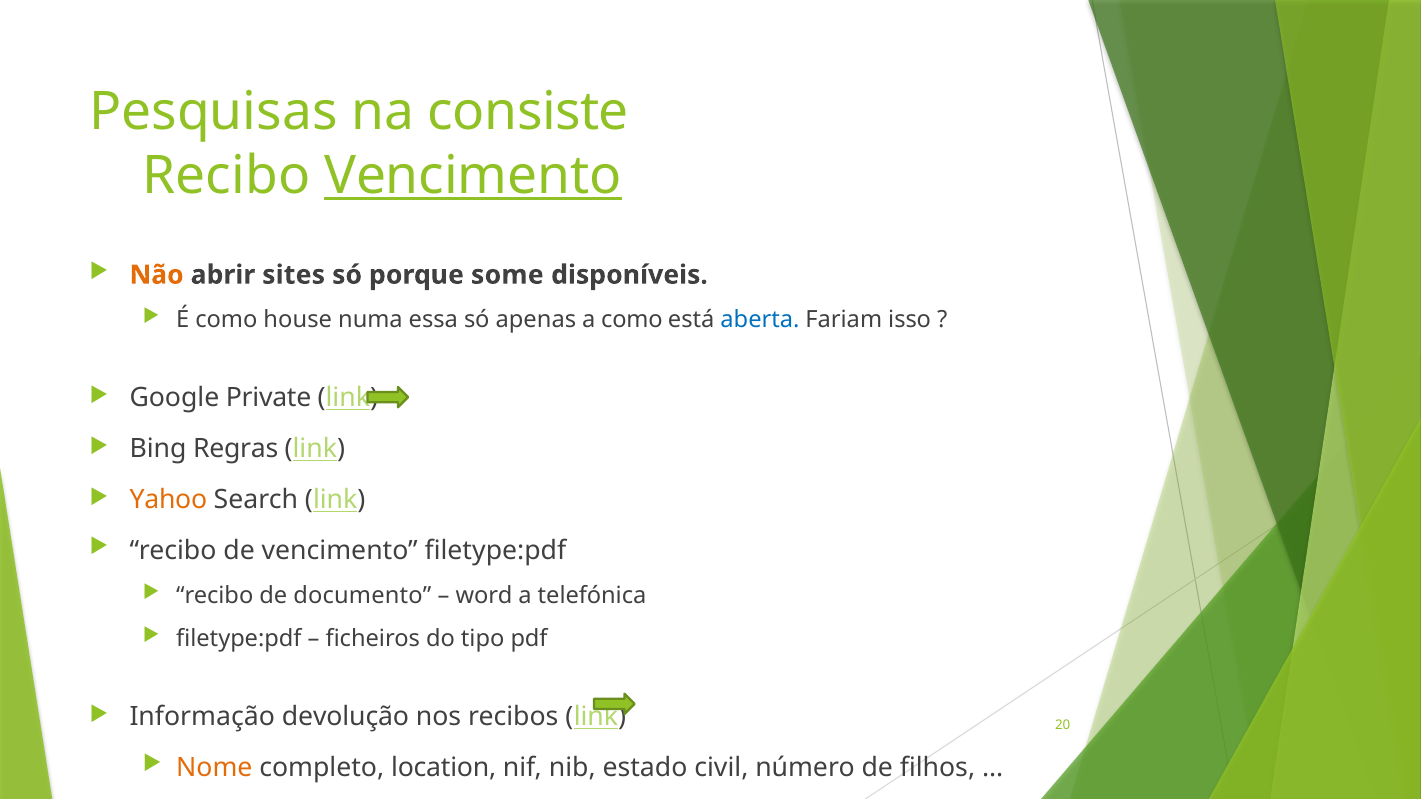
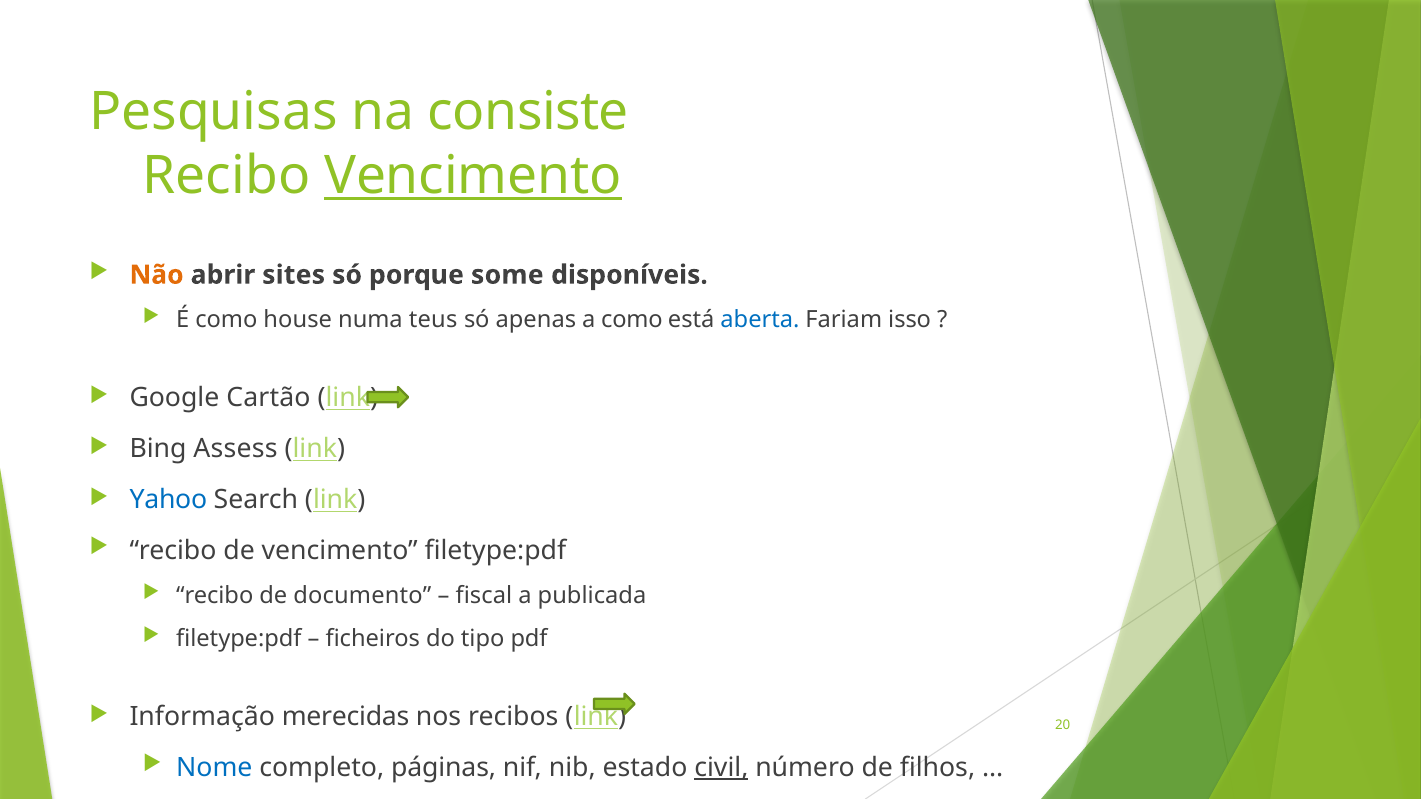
essa: essa -> teus (433, 320)
Private: Private -> Cartão (268, 398)
Regras: Regras -> Assess (235, 449)
Yahoo colour: orange -> blue (168, 500)
word: word -> fiscal (484, 596)
telefónica: telefónica -> publicada (592, 596)
devolução: devolução -> merecidas (346, 717)
Nome colour: orange -> blue (214, 768)
location: location -> páginas (444, 768)
civil underline: none -> present (721, 768)
